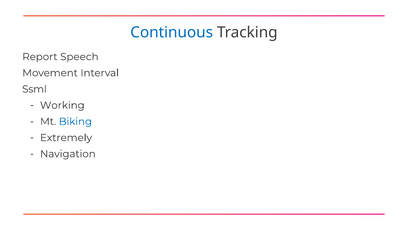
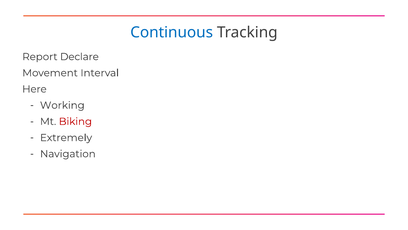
Speech: Speech -> Declare (79, 57)
Ssml: Ssml -> Here (34, 89)
Biking colour: blue -> red (75, 121)
